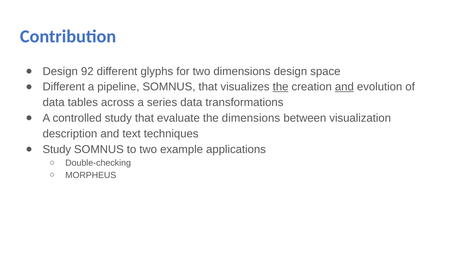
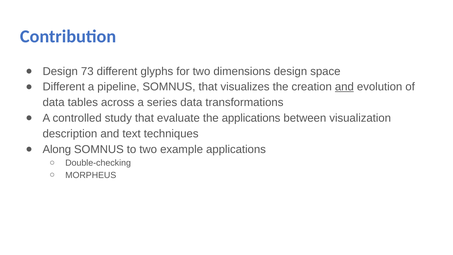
92: 92 -> 73 (87, 71)
the underline: present -> none (281, 87)
the dimensions: dimensions -> applications (251, 118)
Study: Study -> Along (57, 149)
